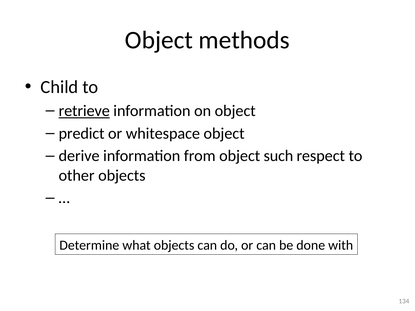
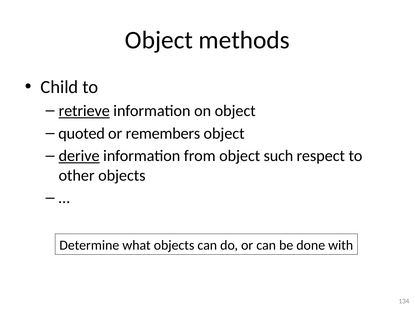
predict: predict -> quoted (82, 134)
whitespace: whitespace -> remembers (163, 134)
derive underline: none -> present (79, 156)
